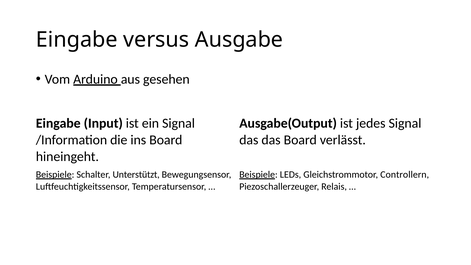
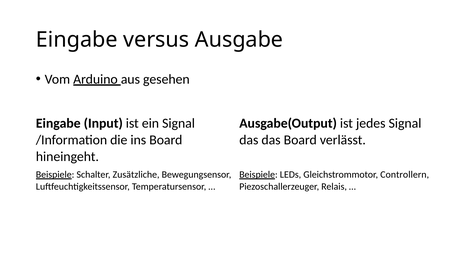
Unterstützt: Unterstützt -> Zusätzliche (136, 175)
